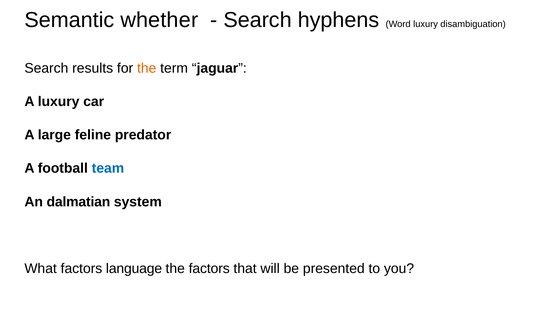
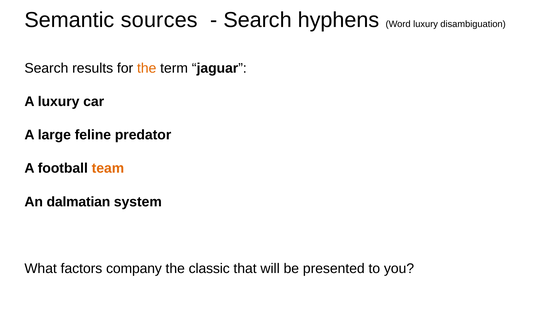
whether: whether -> sources (159, 20)
team colour: blue -> orange (108, 168)
language: language -> company (134, 268)
the factors: factors -> classic (209, 268)
